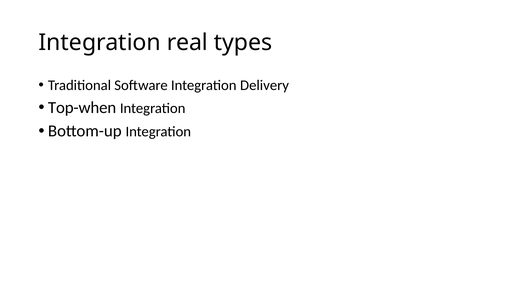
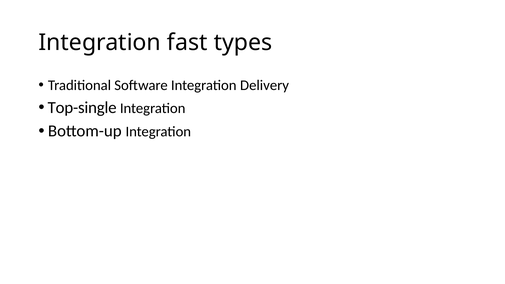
real: real -> fast (187, 42)
Top-when: Top-when -> Top-single (82, 108)
